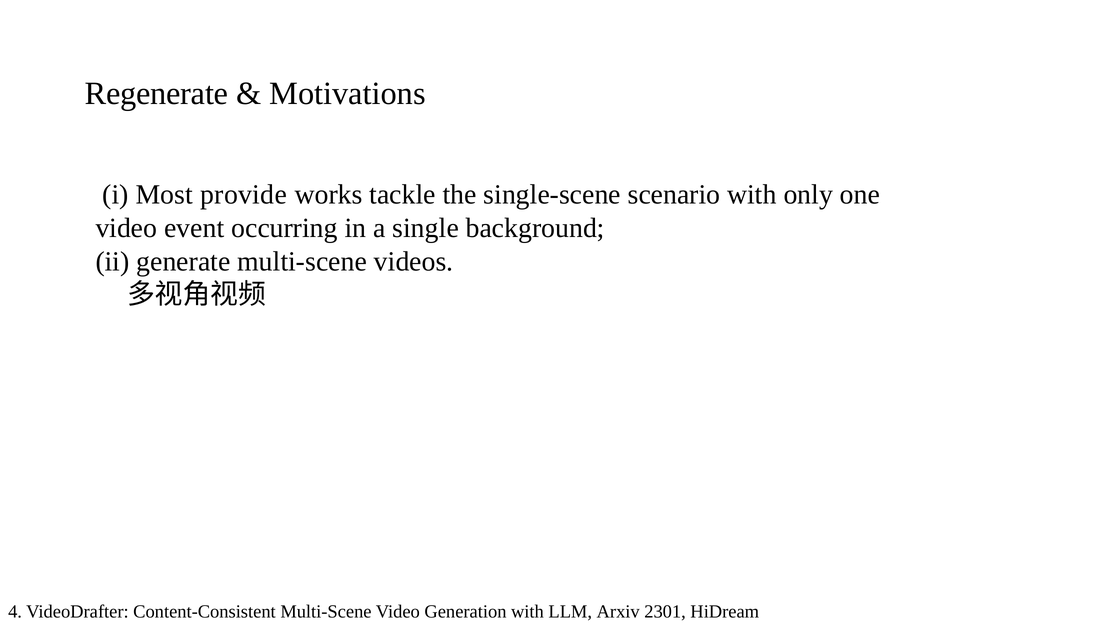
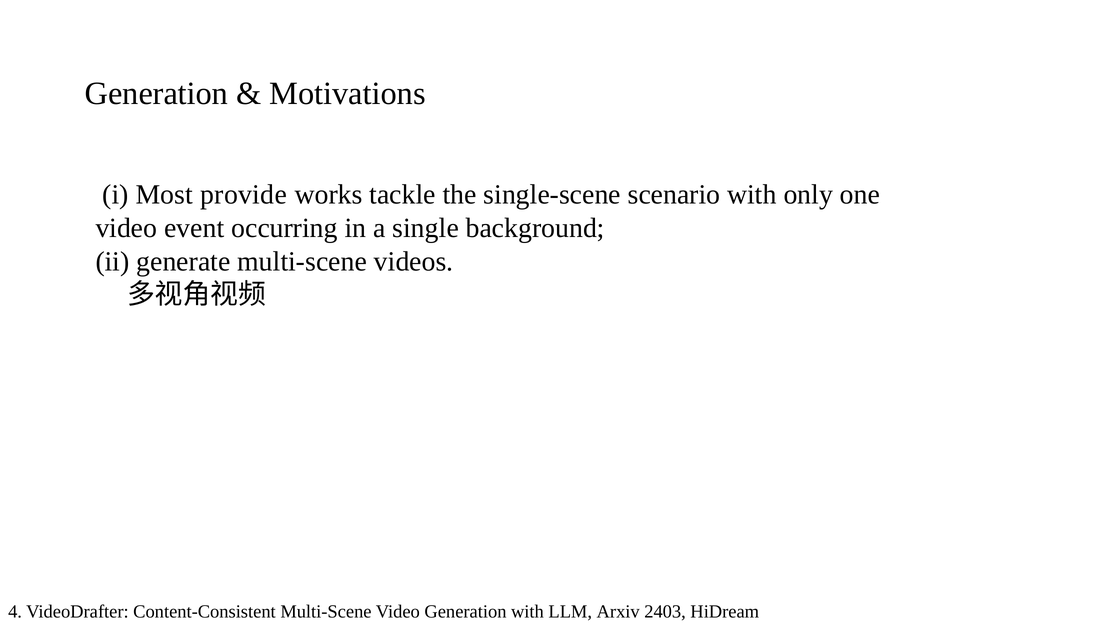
Regenerate: Regenerate -> Generation (156, 94)
2301: 2301 -> 2403 (665, 611)
